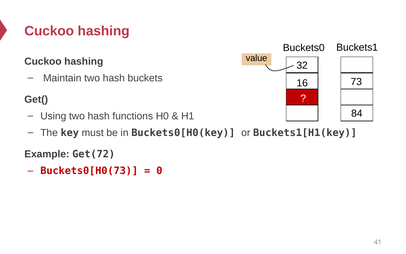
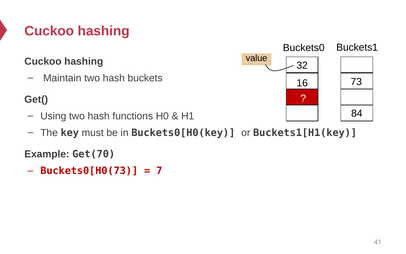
Get(72: Get(72 -> Get(70 (94, 154)
0: 0 -> 7 (159, 171)
